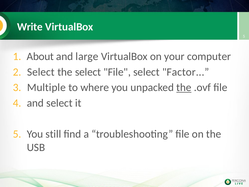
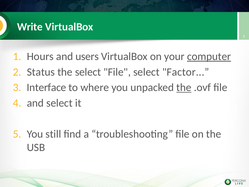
About: About -> Hours (40, 56)
large: large -> users (87, 56)
computer underline: none -> present (209, 56)
Select: Select -> Status (41, 72)
Multiple: Multiple -> Interface (46, 87)
